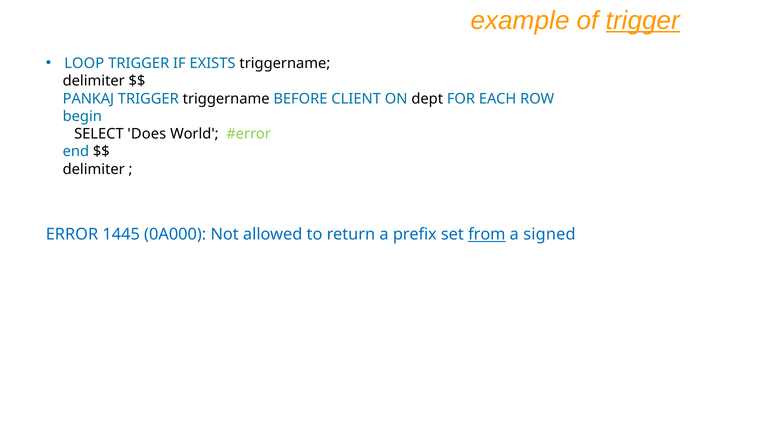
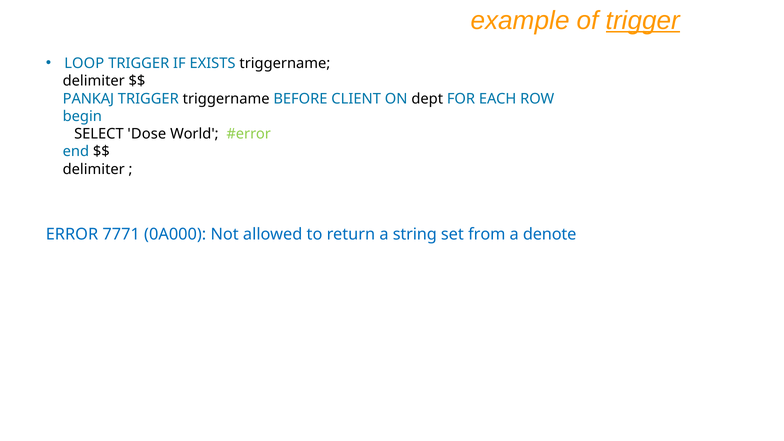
Does: Does -> Dose (147, 134)
1445: 1445 -> 7771 (121, 234)
prefix: prefix -> string (415, 234)
from underline: present -> none (487, 234)
signed: signed -> denote (550, 234)
